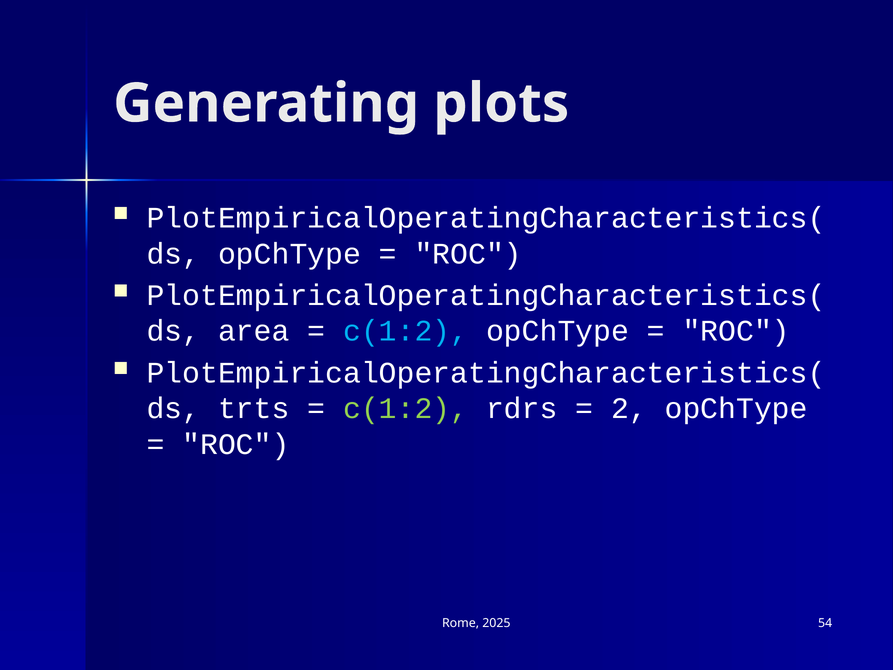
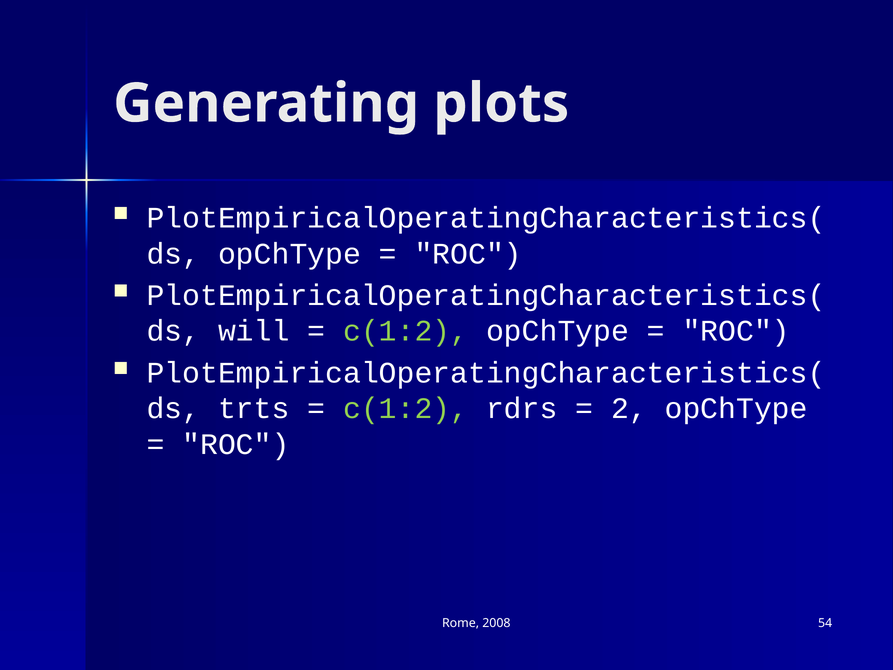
area: area -> will (254, 331)
c(1:2 colour: light blue -> light green (406, 331)
2025: 2025 -> 2008 (496, 623)
